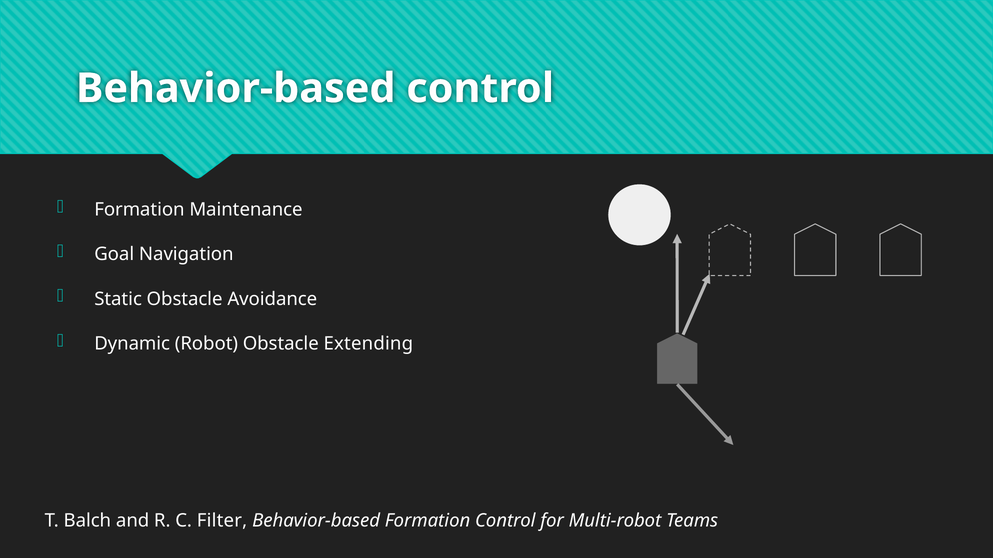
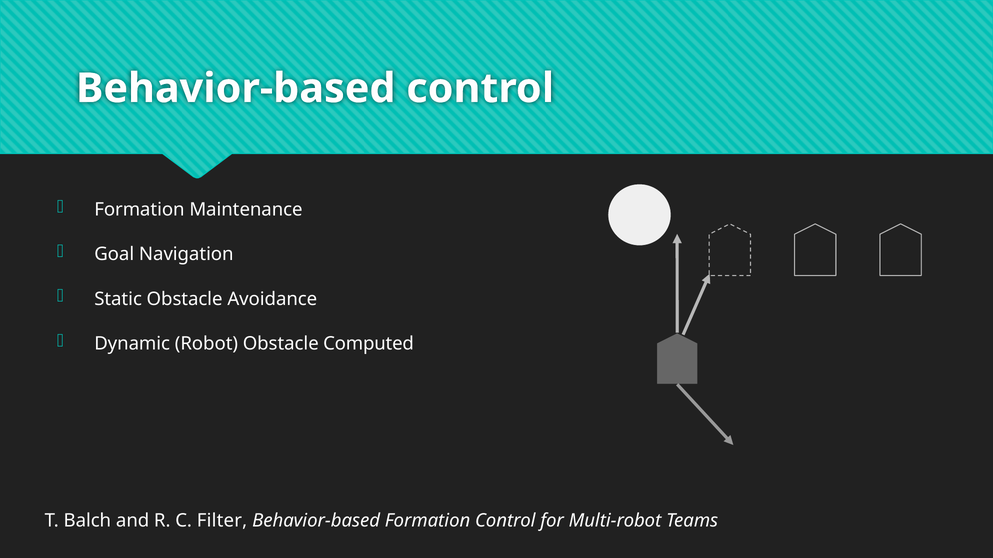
Extending: Extending -> Computed (369, 344)
